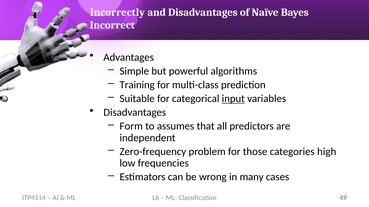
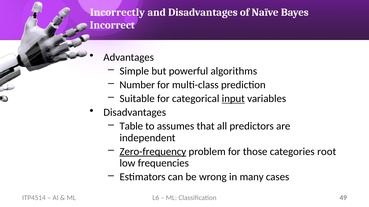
Training: Training -> Number (137, 85)
Form: Form -> Table (131, 127)
Zero-frequency underline: none -> present (153, 152)
high: high -> root (327, 152)
